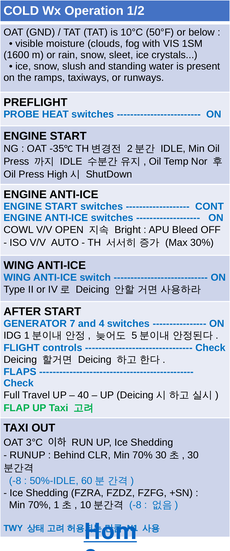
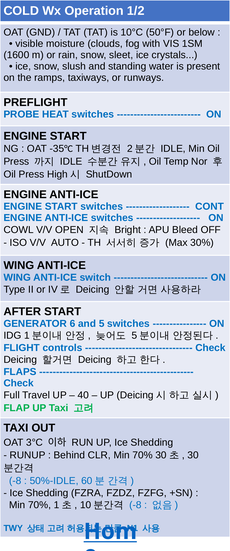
7: 7 -> 6 (72, 323)
4: 4 -> 5 (102, 323)
